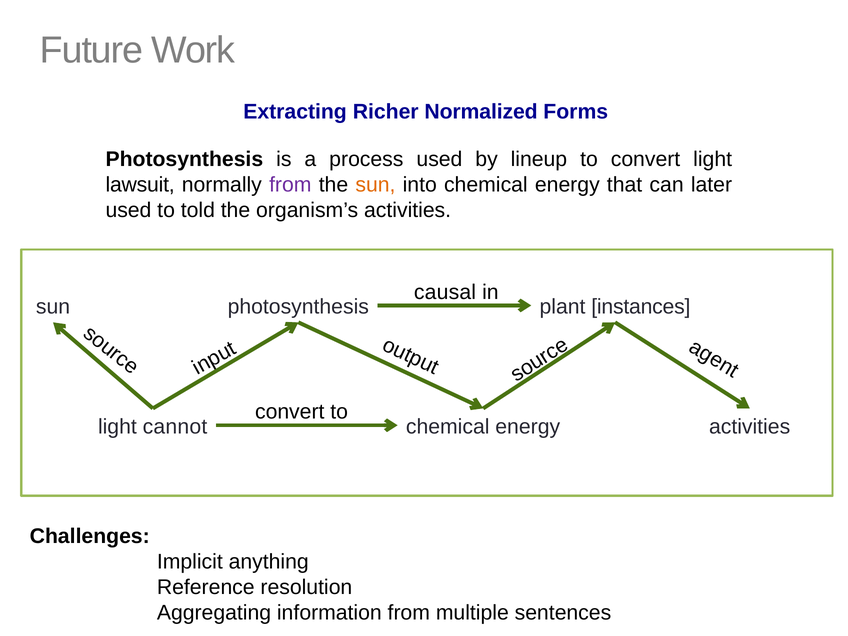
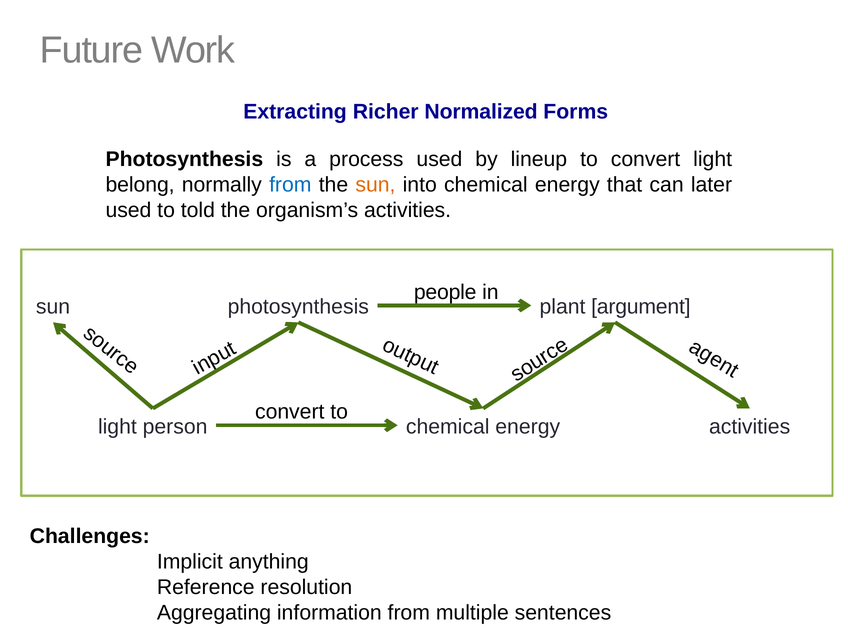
lawsuit: lawsuit -> belong (140, 185)
from colour: purple -> blue (290, 185)
causal: causal -> people (445, 292)
instances: instances -> argument (641, 307)
cannot: cannot -> person (175, 427)
